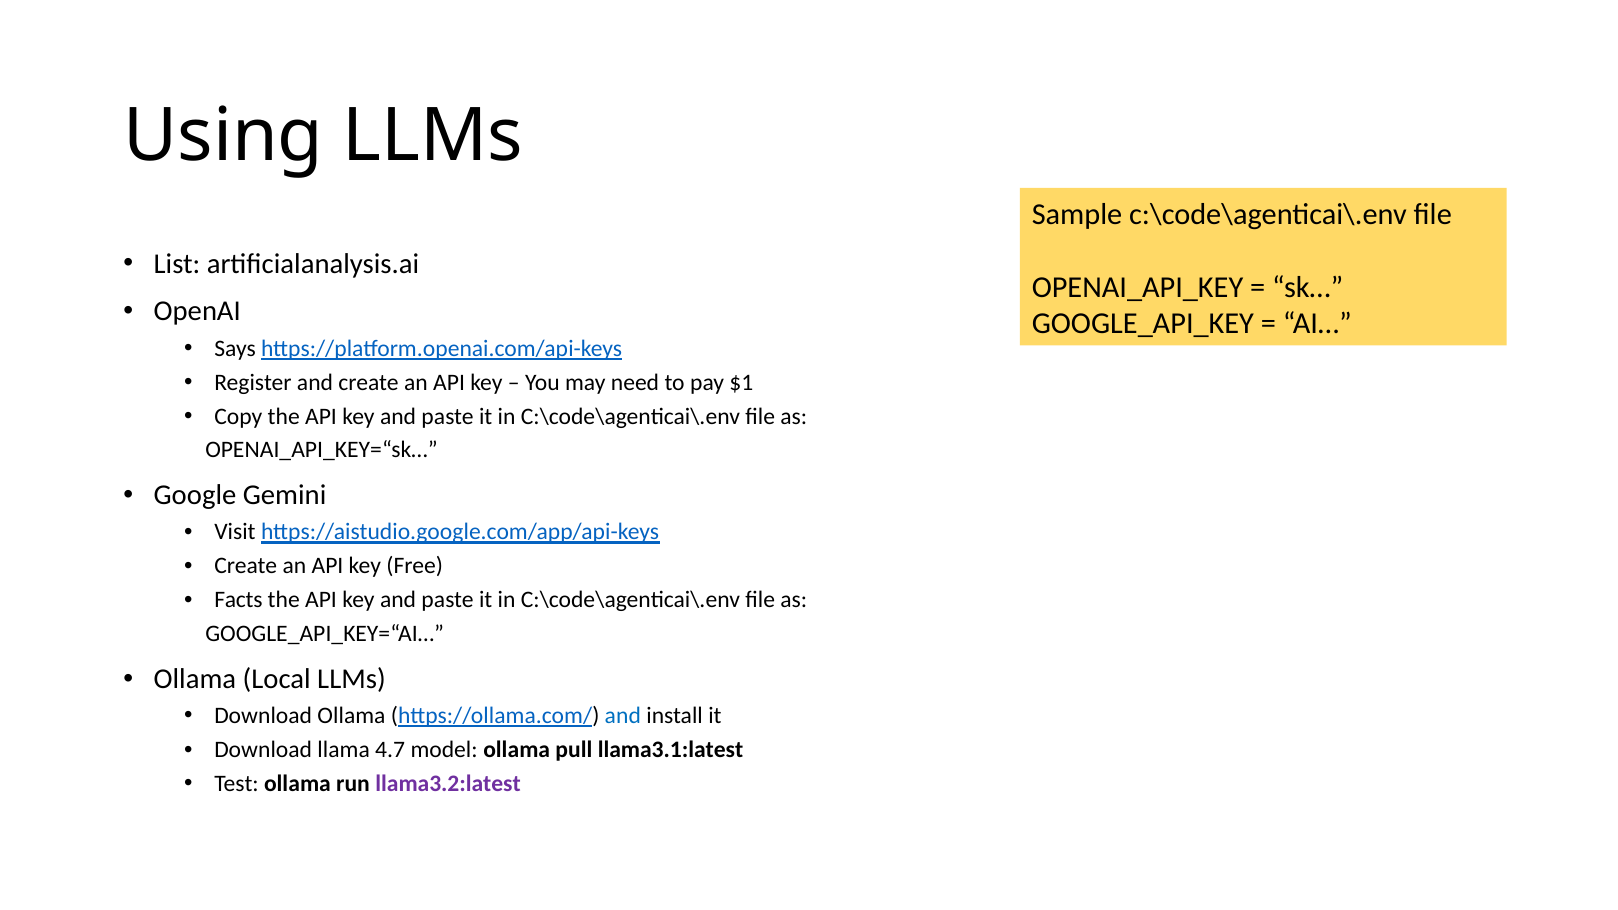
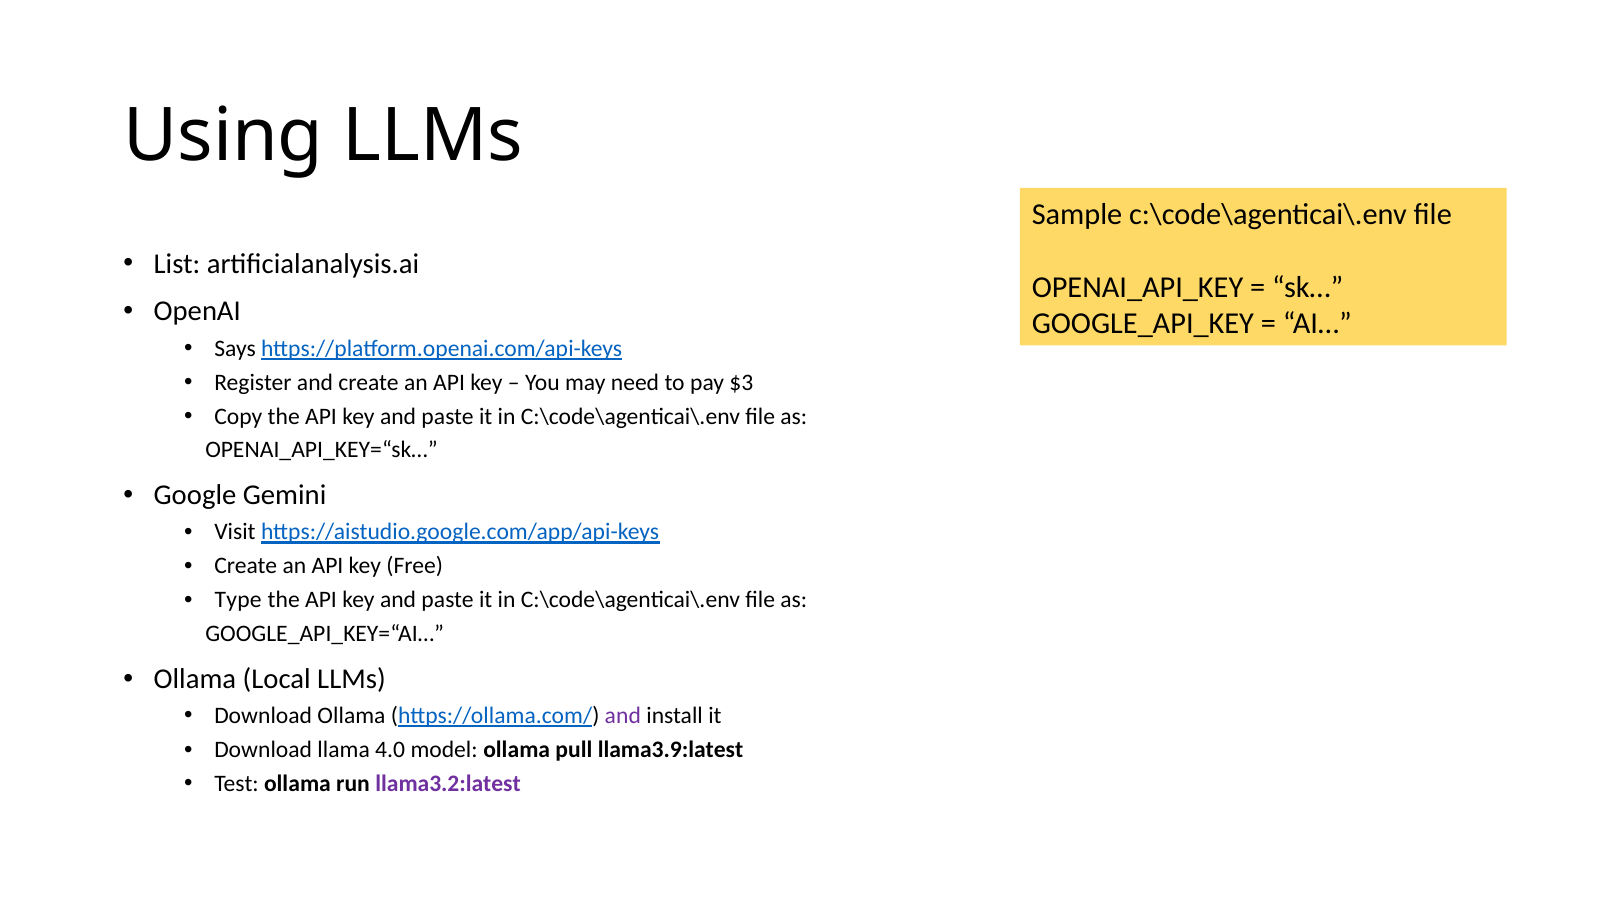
$1: $1 -> $3 (741, 382)
Facts: Facts -> Type (238, 600)
and colour: blue -> purple (623, 716)
4.7: 4.7 -> 4.0 (390, 750)
llama3.1:latest: llama3.1:latest -> llama3.9:latest (671, 750)
